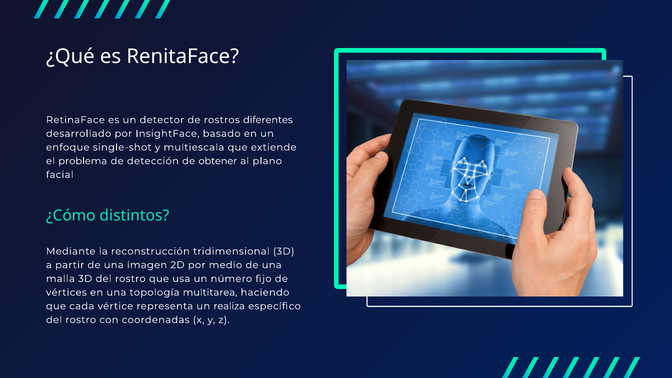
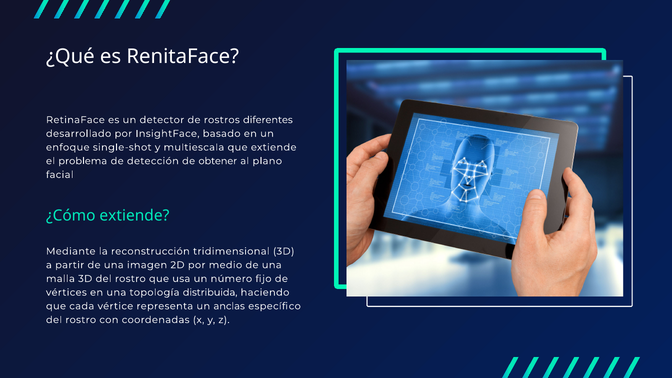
¿Cómo distintos: distintos -> extiende (134, 216)
multitarea: multitarea -> distribuida (210, 292)
realiza: realiza -> anclas (229, 306)
